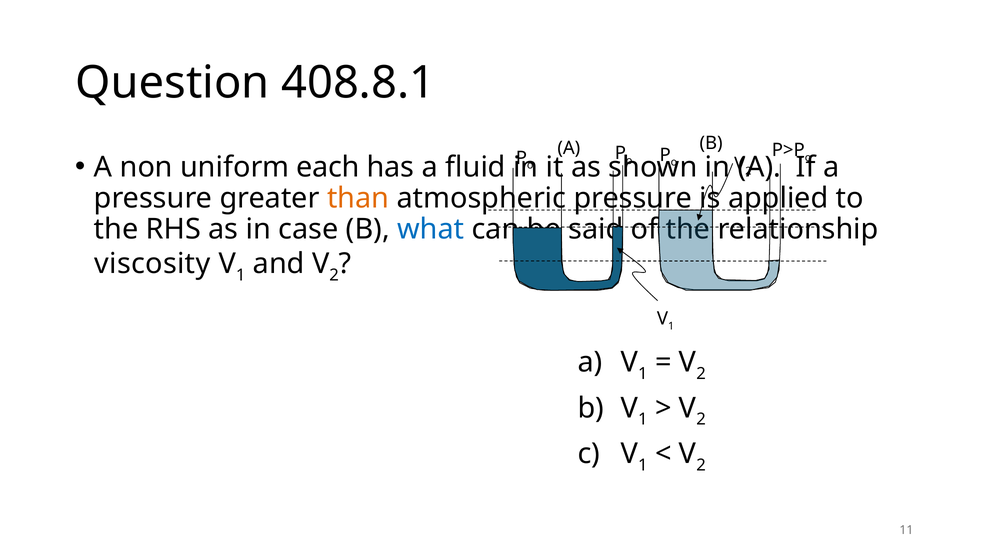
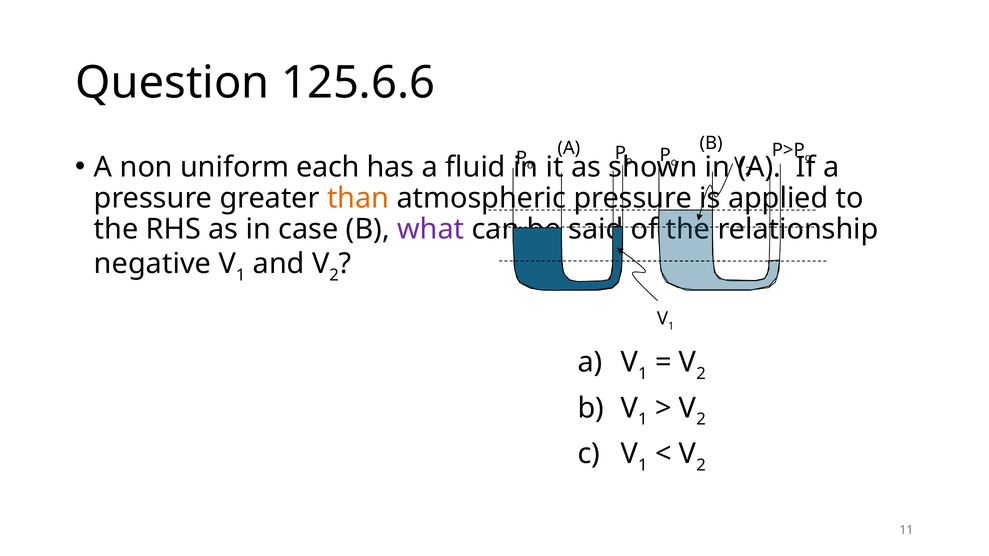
408.8.1: 408.8.1 -> 125.6.6 (358, 83)
what colour: blue -> purple (431, 230)
viscosity: viscosity -> negative (153, 264)
